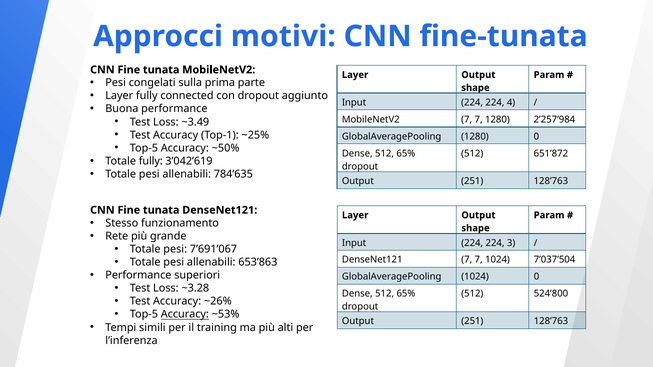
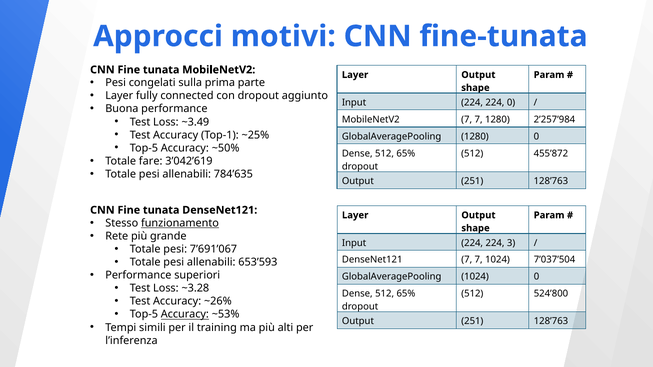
224 4: 4 -> 0 (511, 103)
651’872: 651’872 -> 455’872 (551, 154)
Totale fully: fully -> fare (151, 161)
funzionamento underline: none -> present (180, 223)
653’863: 653’863 -> 653’593 (258, 262)
